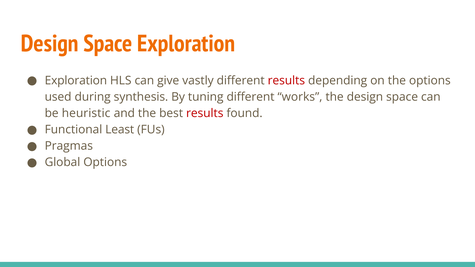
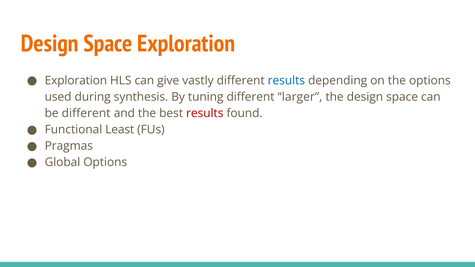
results colour: red -> blue (286, 81)
works: works -> larger (300, 97)
be heuristic: heuristic -> different (86, 113)
